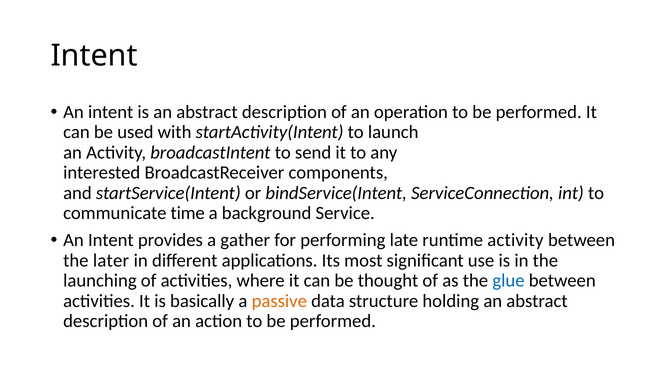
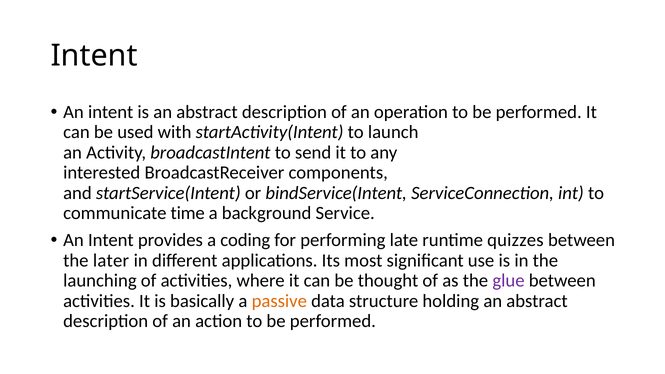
gather: gather -> coding (245, 240)
runtime activity: activity -> quizzes (515, 240)
glue colour: blue -> purple (509, 281)
